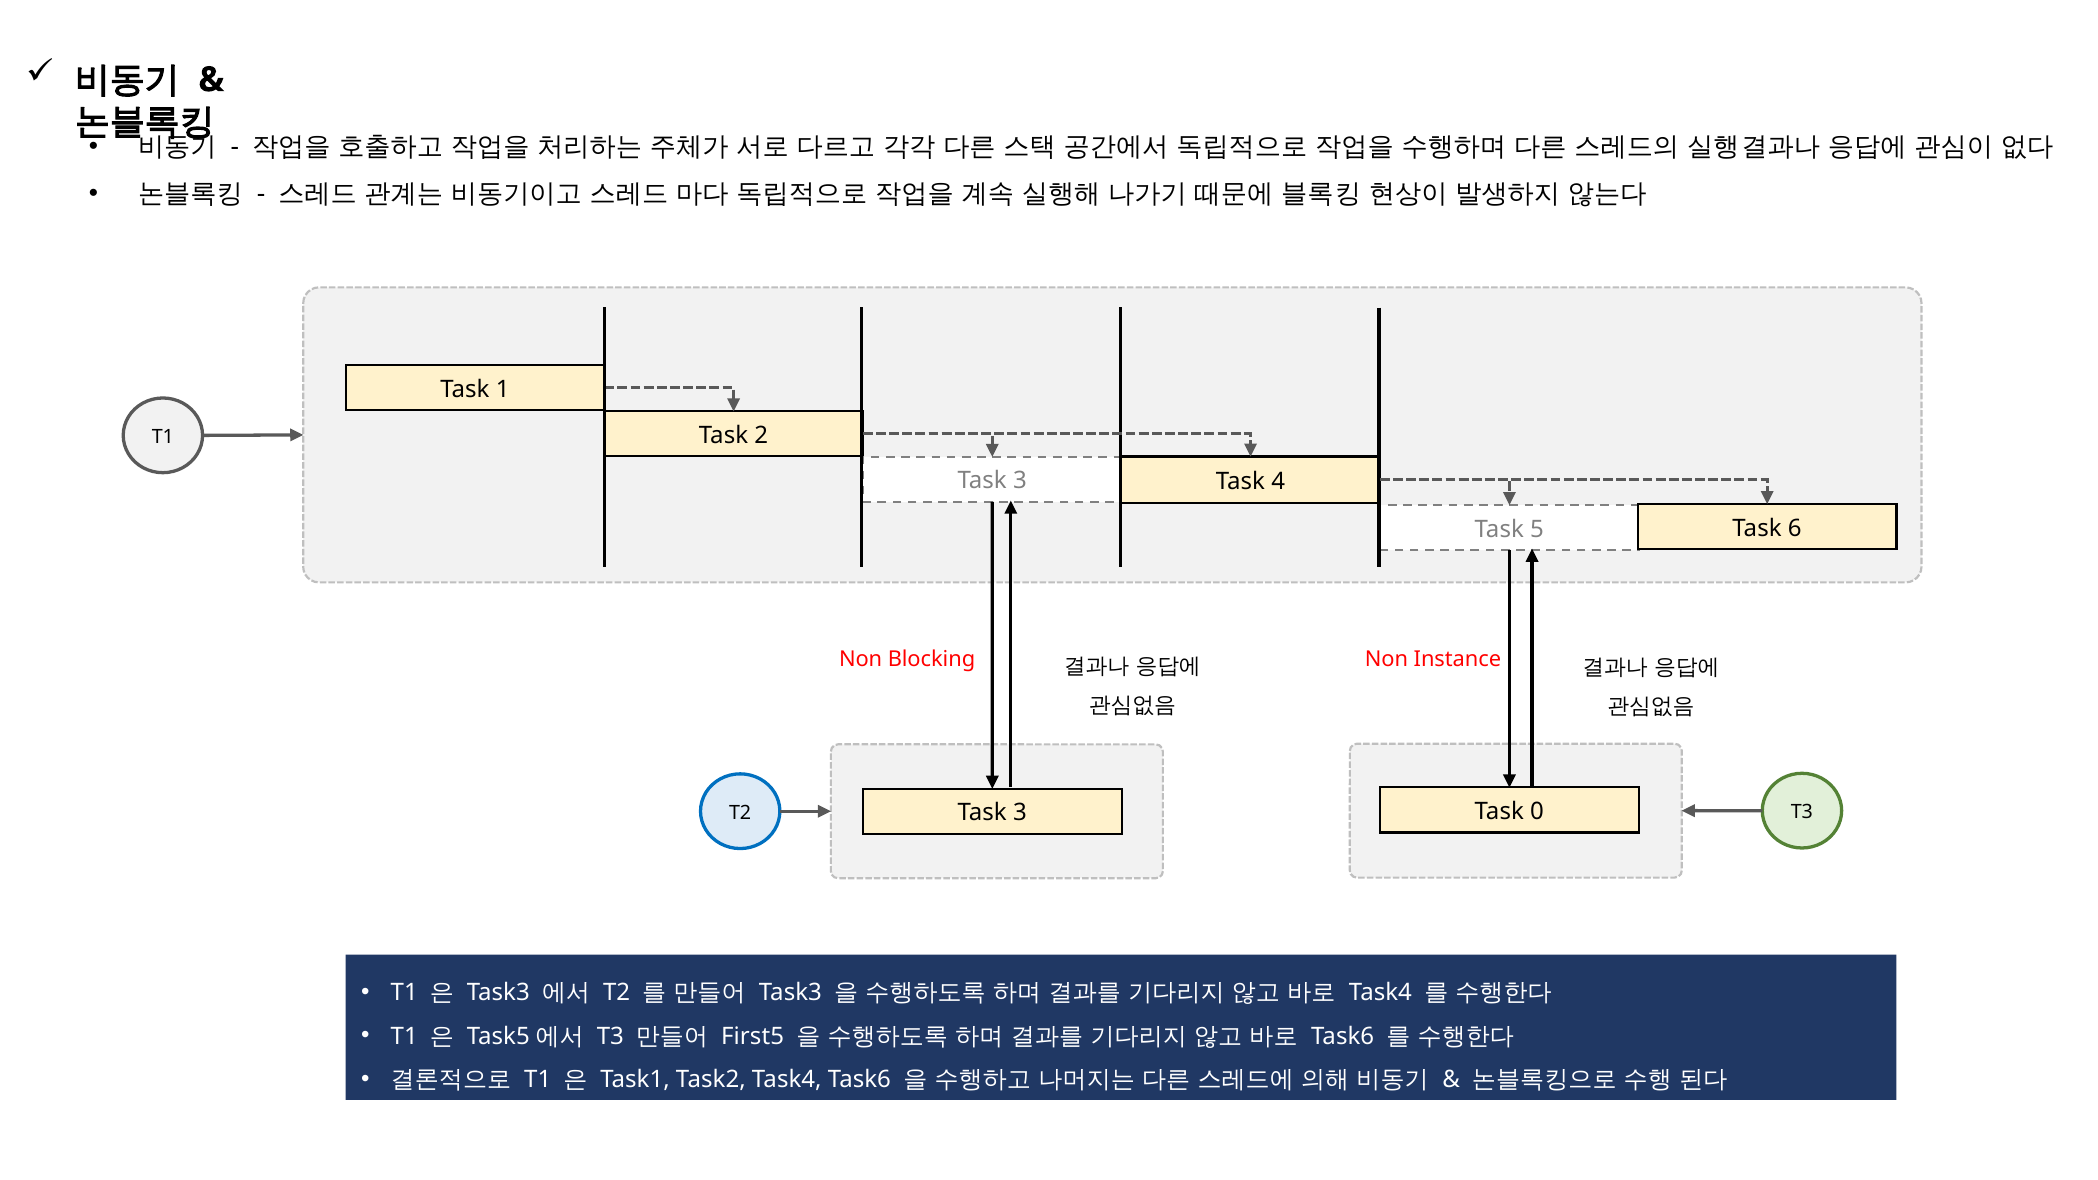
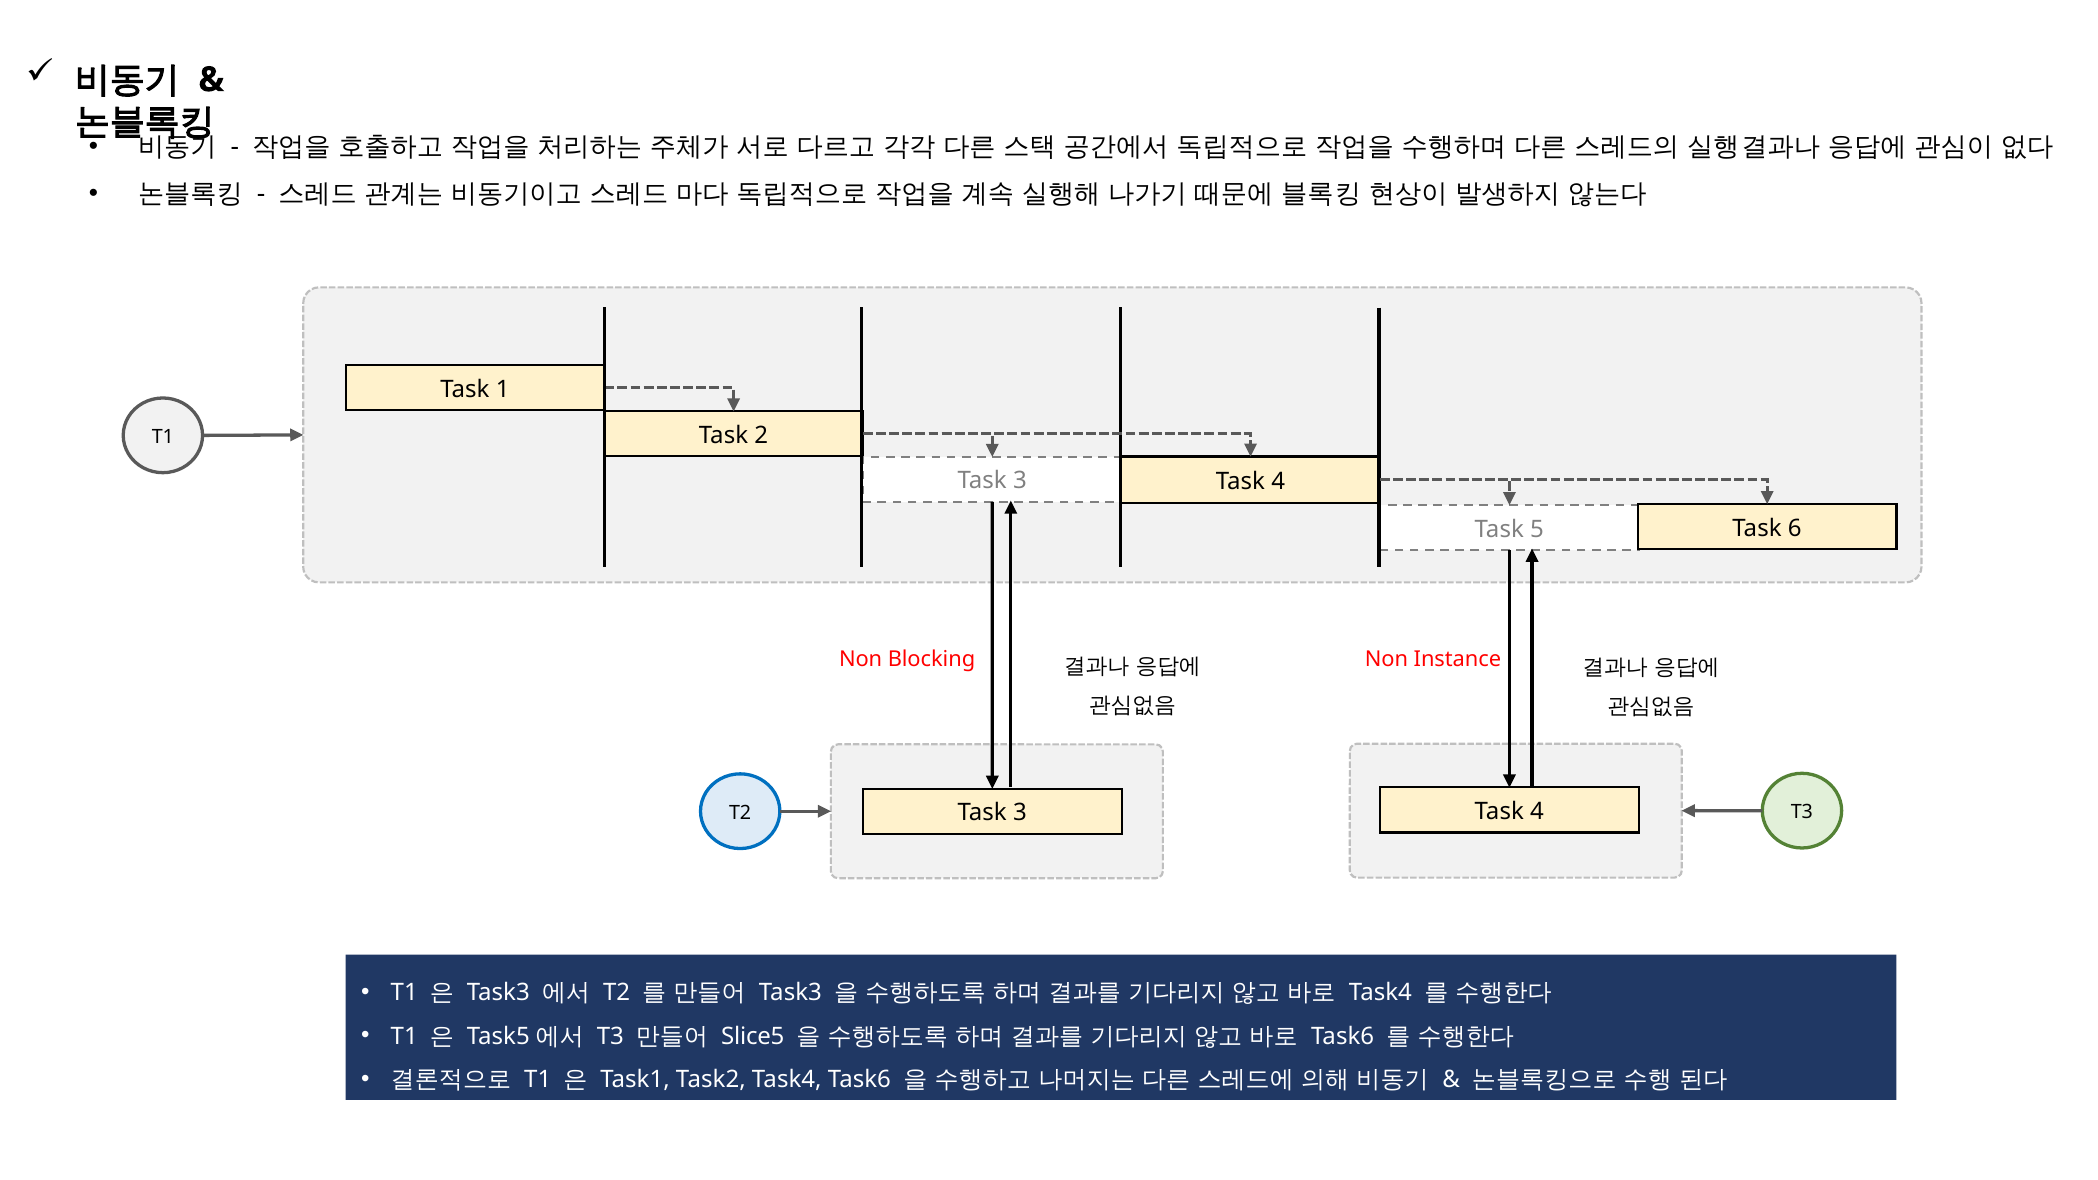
0: 0 -> 4 (1537, 812)
First5: First5 -> Slice5 (753, 1036)
